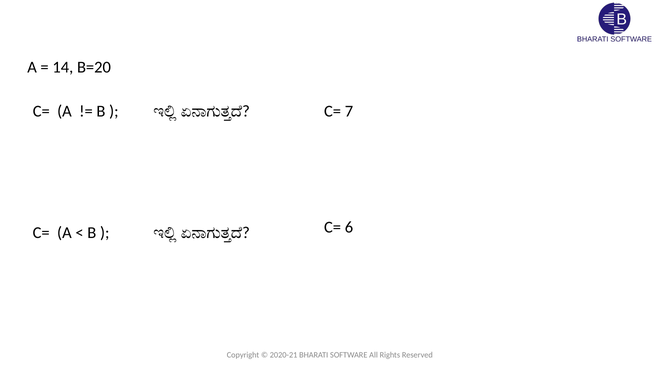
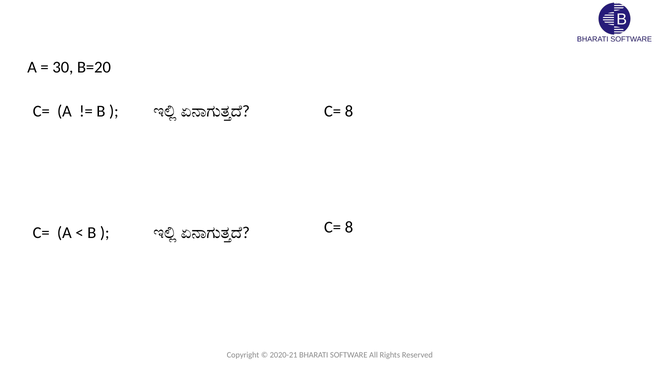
14: 14 -> 30 (63, 67)
7: 7 -> 8 (349, 111)
6: 6 -> 8 (349, 227)
